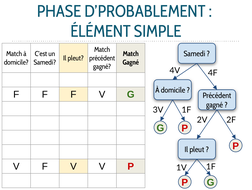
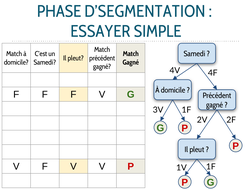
D’PROBABLEMENT: D’PROBABLEMENT -> D’SEGMENTATION (145, 11)
ÉLÉMENT: ÉLÉMENT -> ESSAYER (101, 31)
